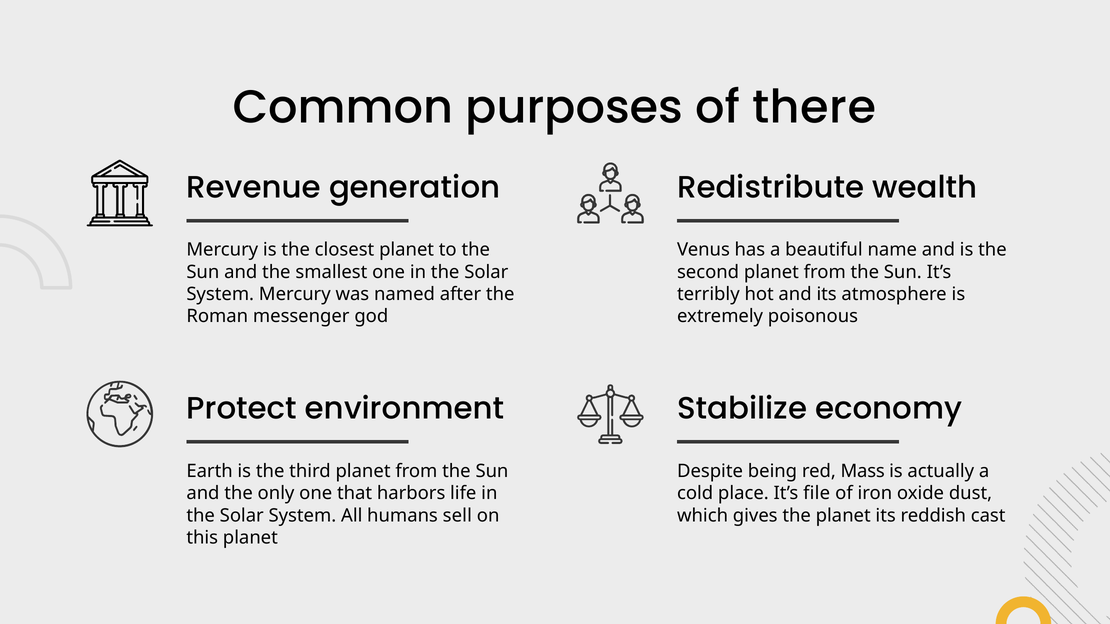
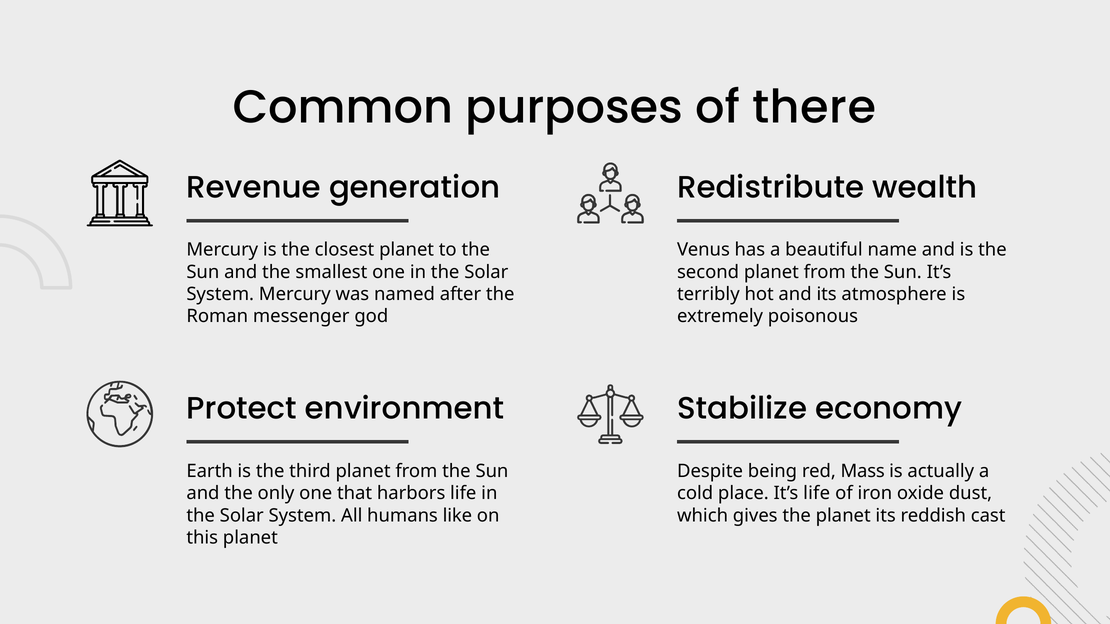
It’s file: file -> life (817, 494)
sell: sell -> like (457, 516)
